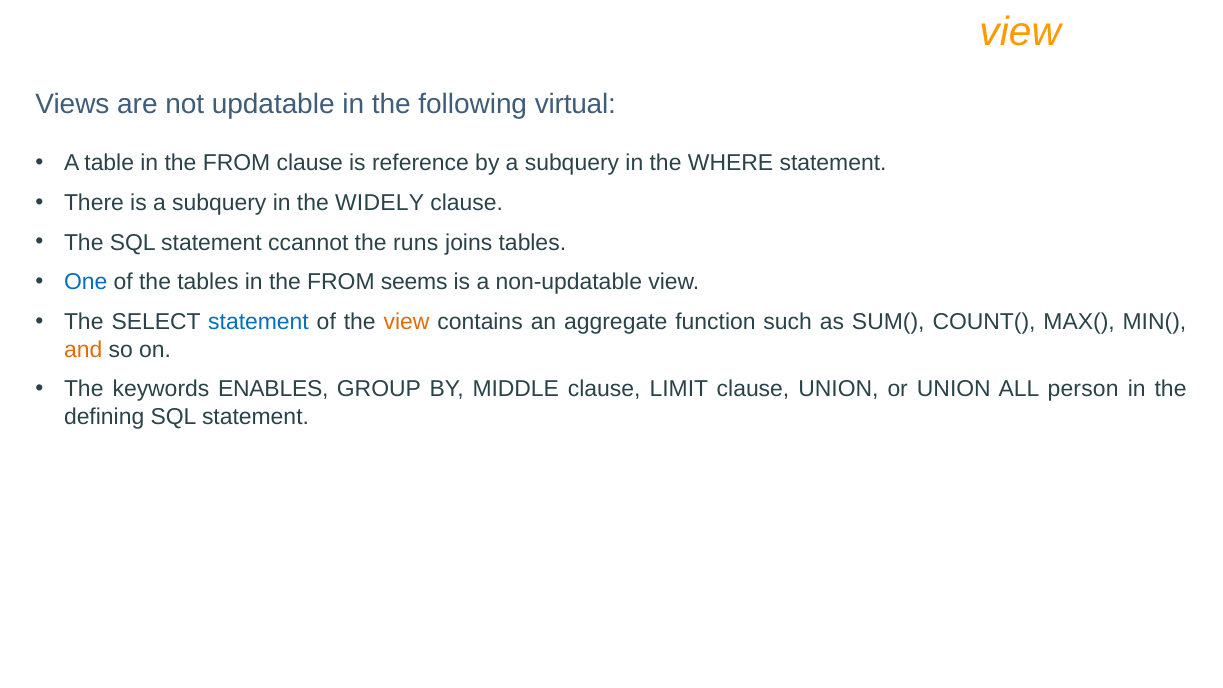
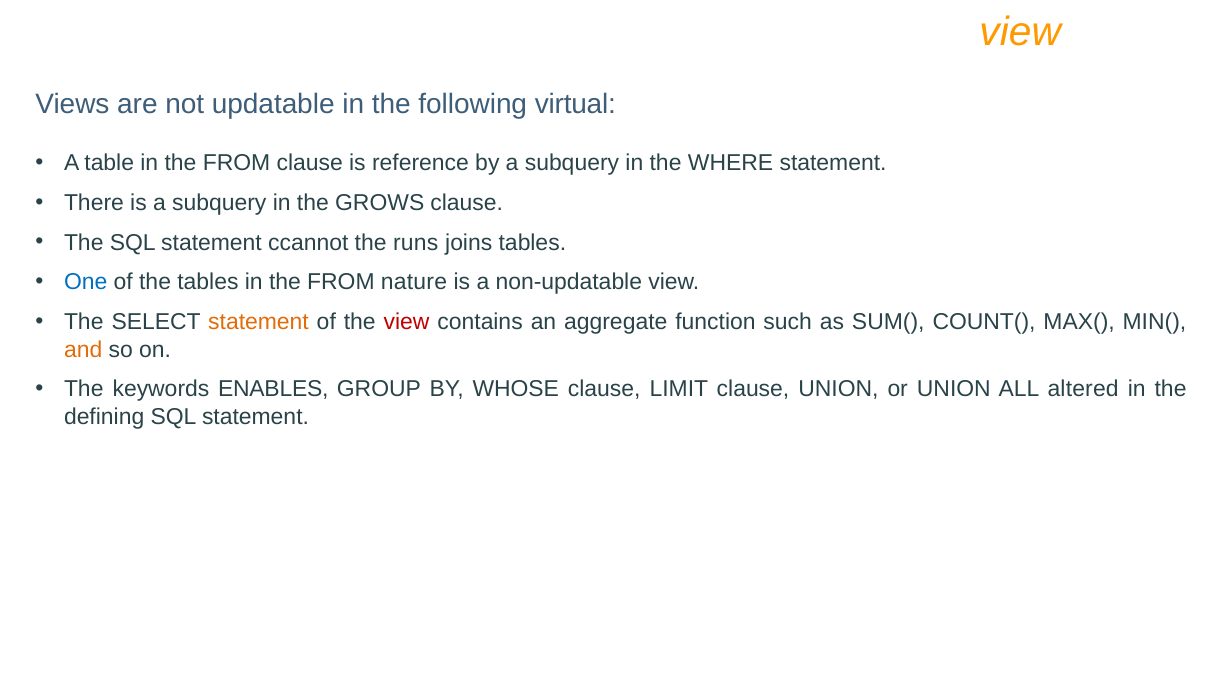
WIDELY: WIDELY -> GROWS (380, 203)
seems: seems -> nature (414, 282)
statement colour: blue -> orange (258, 322)
view colour: orange -> red (406, 322)
MIDDLE: MIDDLE -> WHOSE (516, 389)
person: person -> altered (1083, 389)
